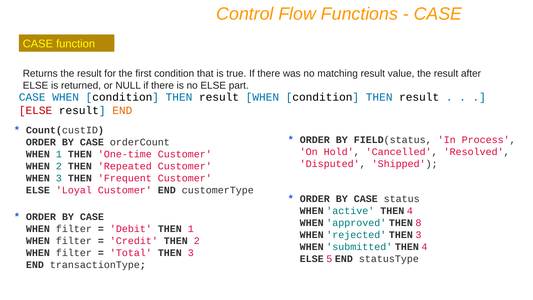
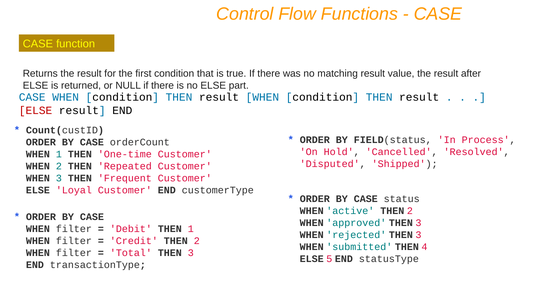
END colour: orange -> black (122, 111)
active THEN 4: 4 -> 2 (410, 211)
approved THEN 8: 8 -> 3 (418, 223)
